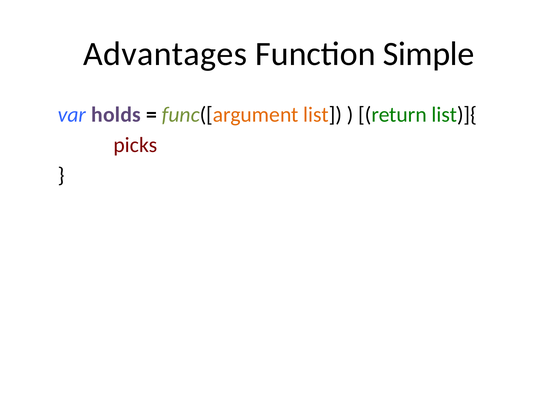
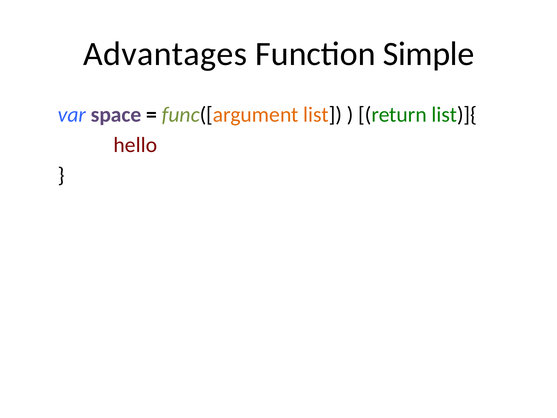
holds: holds -> space (116, 115)
picks: picks -> hello (135, 145)
